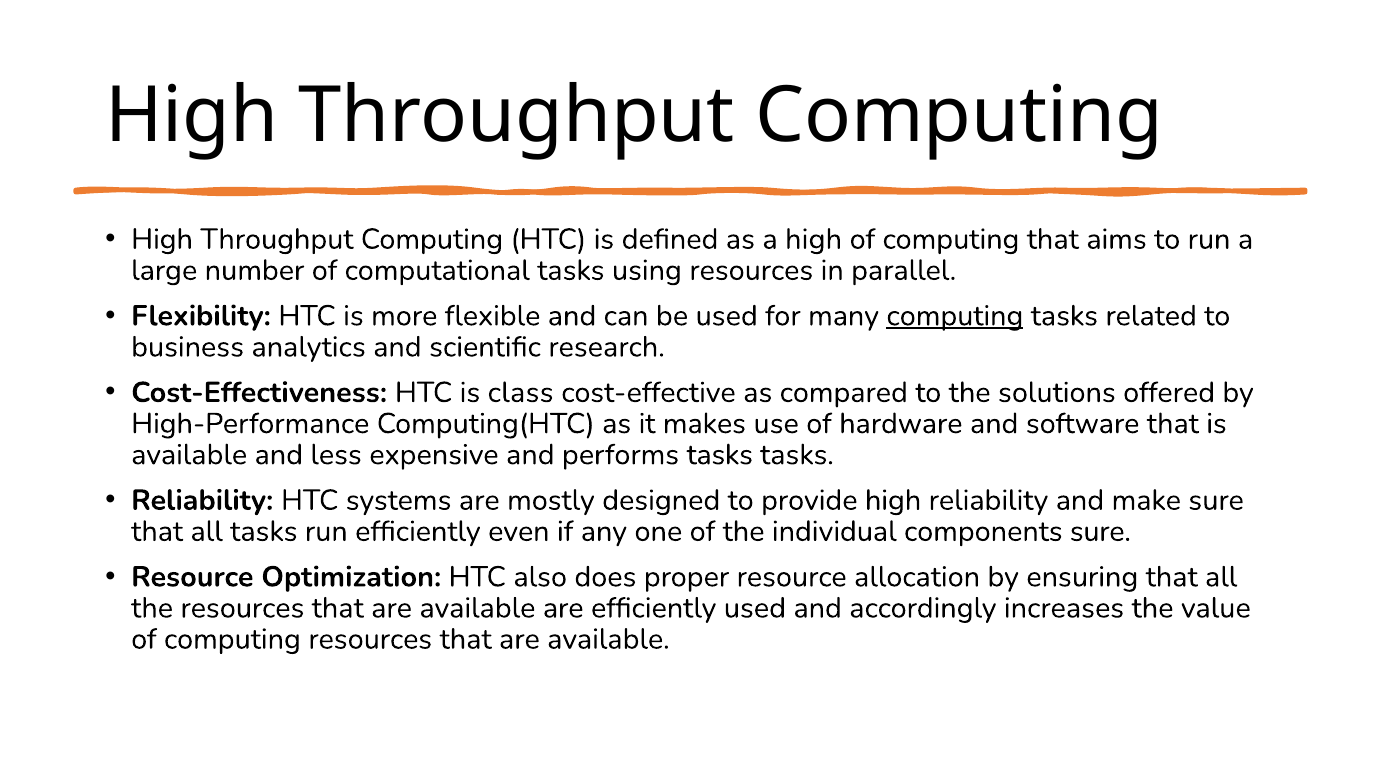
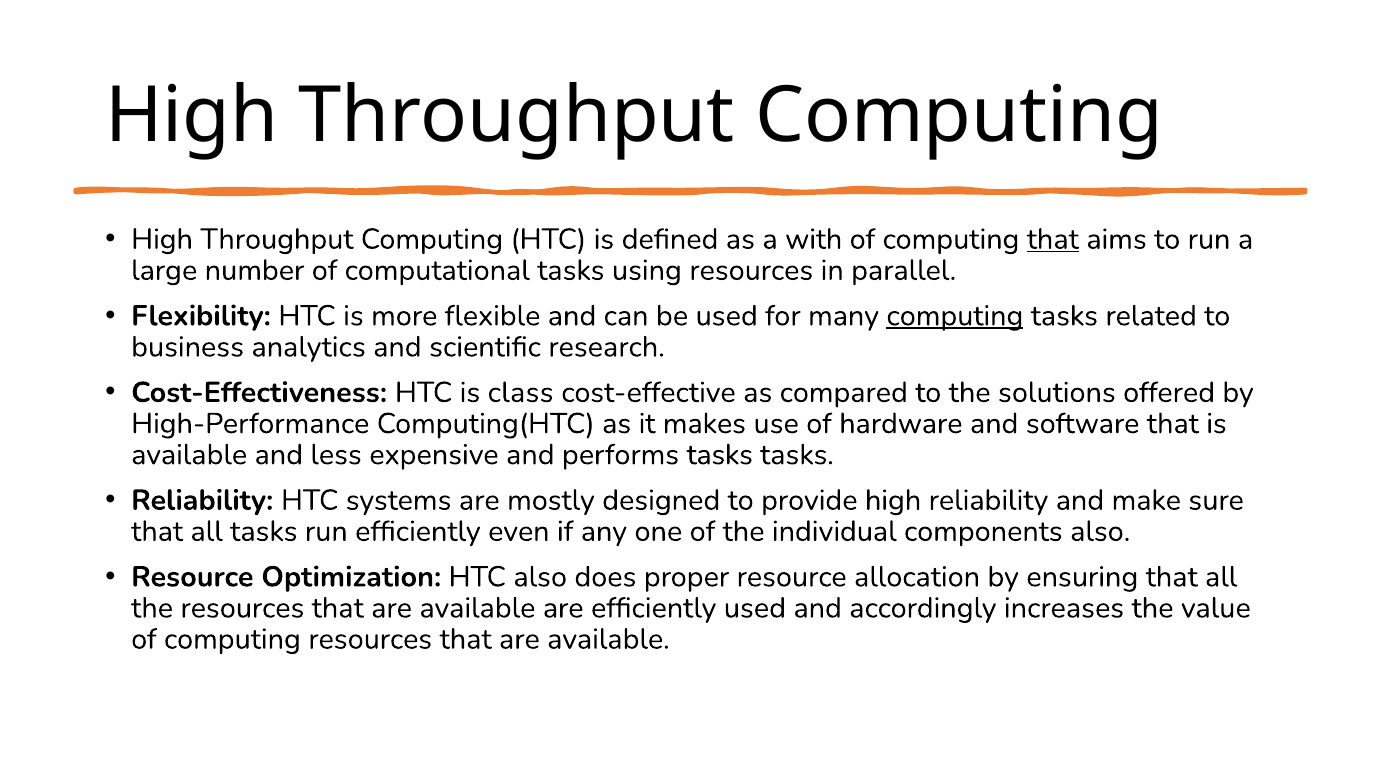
a high: high -> with (814, 239)
that underline: none -> present (1053, 239)
components sure: sure -> also (1100, 531)
